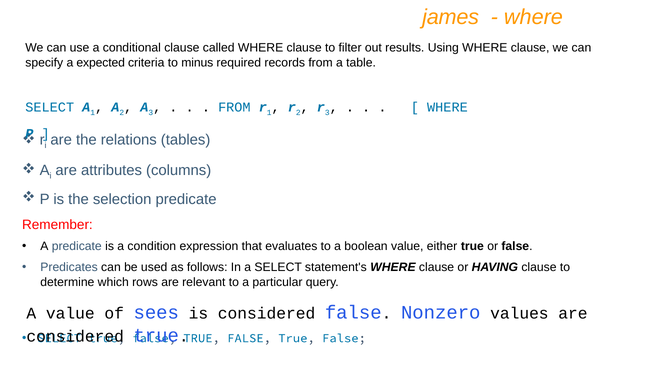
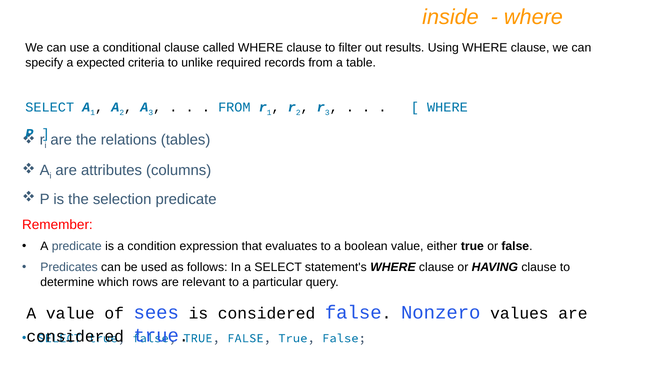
james: james -> inside (450, 17)
minus: minus -> unlike (197, 63)
